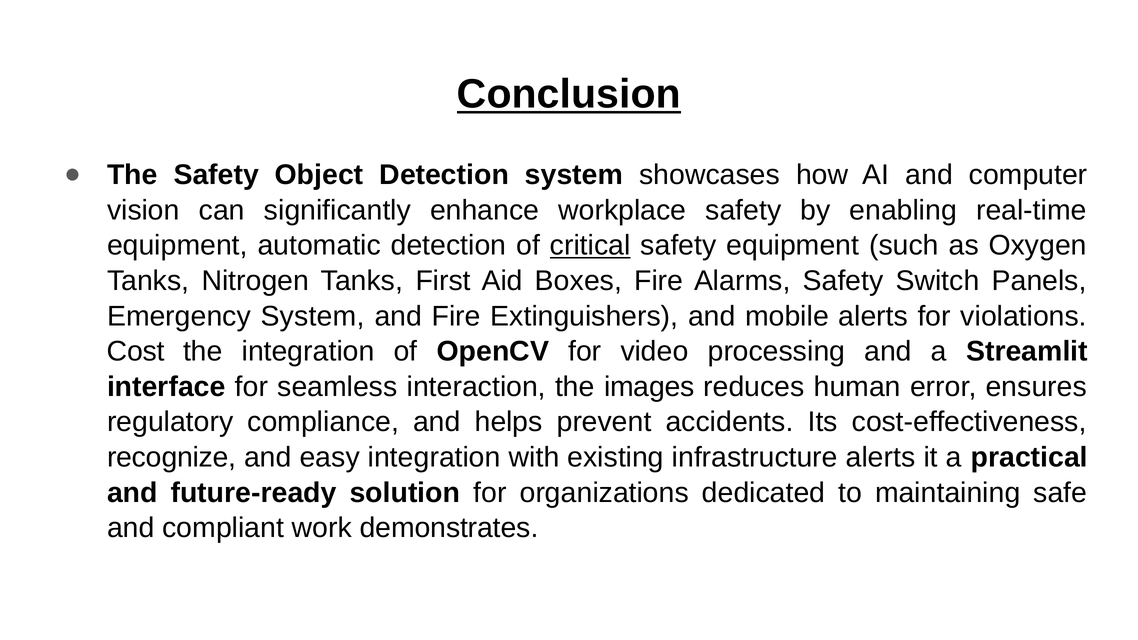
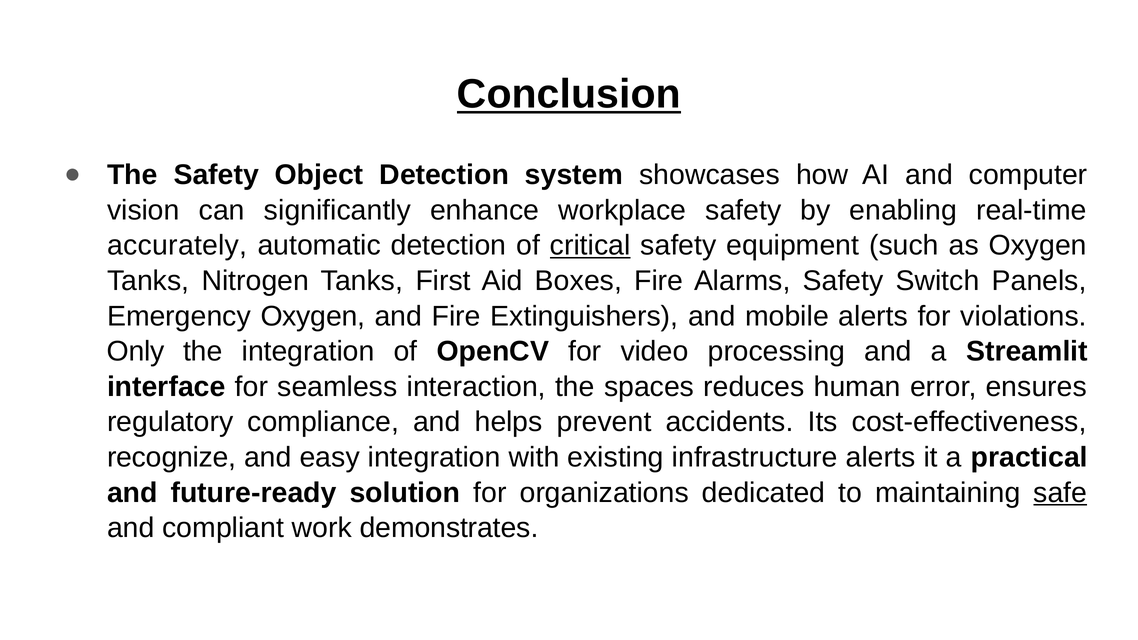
equipment: equipment -> accurately (177, 246)
Emergency System: System -> Oxygen (313, 316)
Cost: Cost -> Only (136, 352)
images: images -> spaces (649, 387)
safe underline: none -> present (1060, 493)
